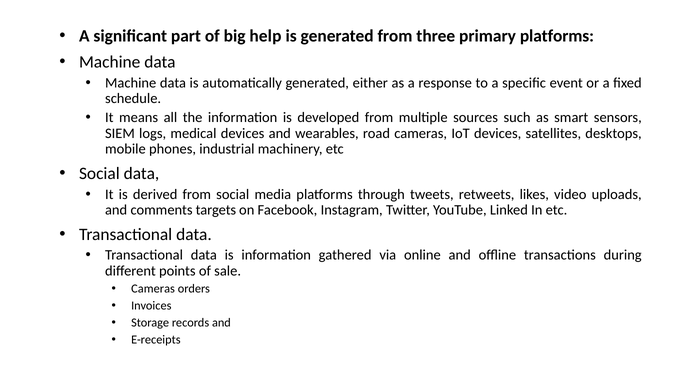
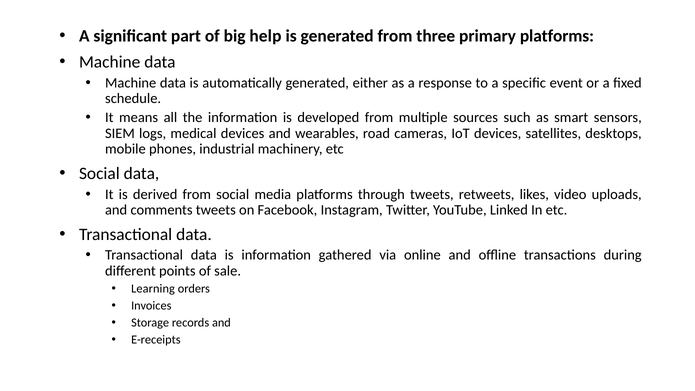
comments targets: targets -> tweets (216, 210)
Cameras: Cameras -> Learning (153, 289)
